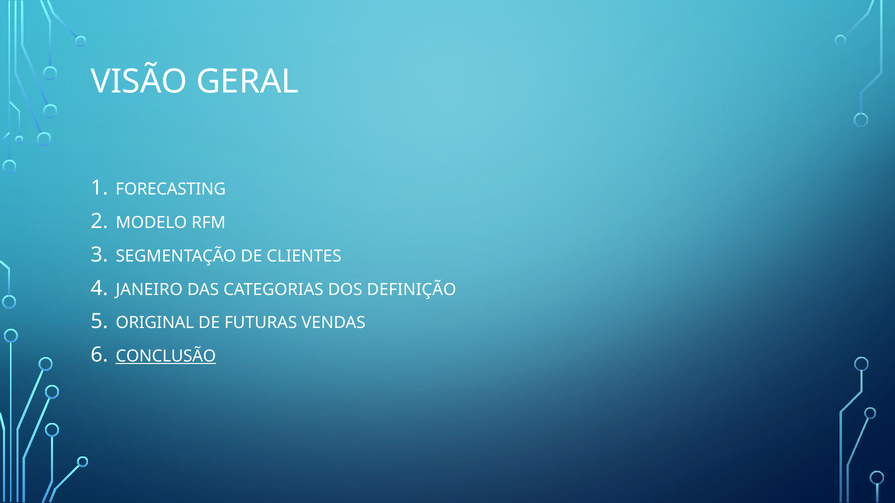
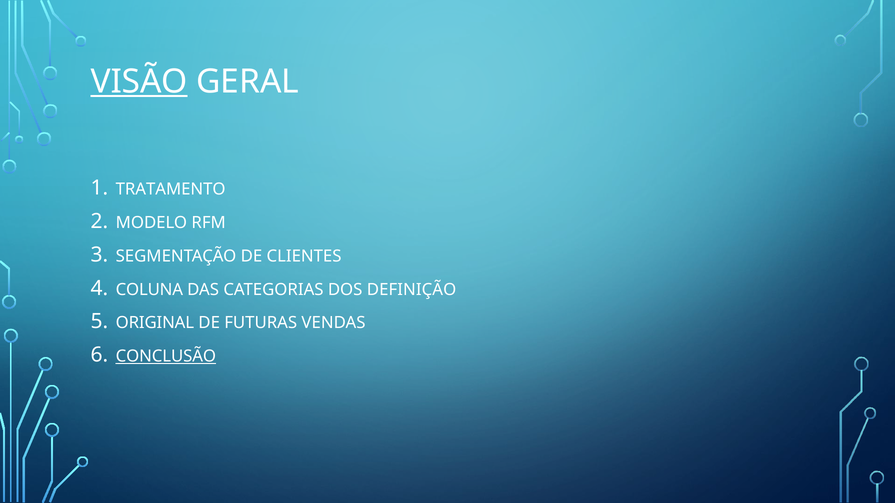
VISÃO underline: none -> present (139, 82)
FORECASTING: FORECASTING -> TRATAMENTO (171, 189)
JANEIRO: JANEIRO -> COLUNA (149, 290)
